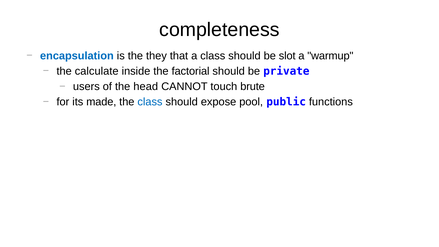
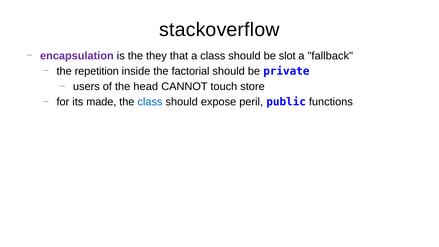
completeness: completeness -> stackoverflow (219, 30)
encapsulation colour: blue -> purple (77, 56)
warmup: warmup -> fallback (330, 56)
calculate: calculate -> repetition (97, 71)
brute: brute -> store (252, 87)
pool: pool -> peril (251, 102)
